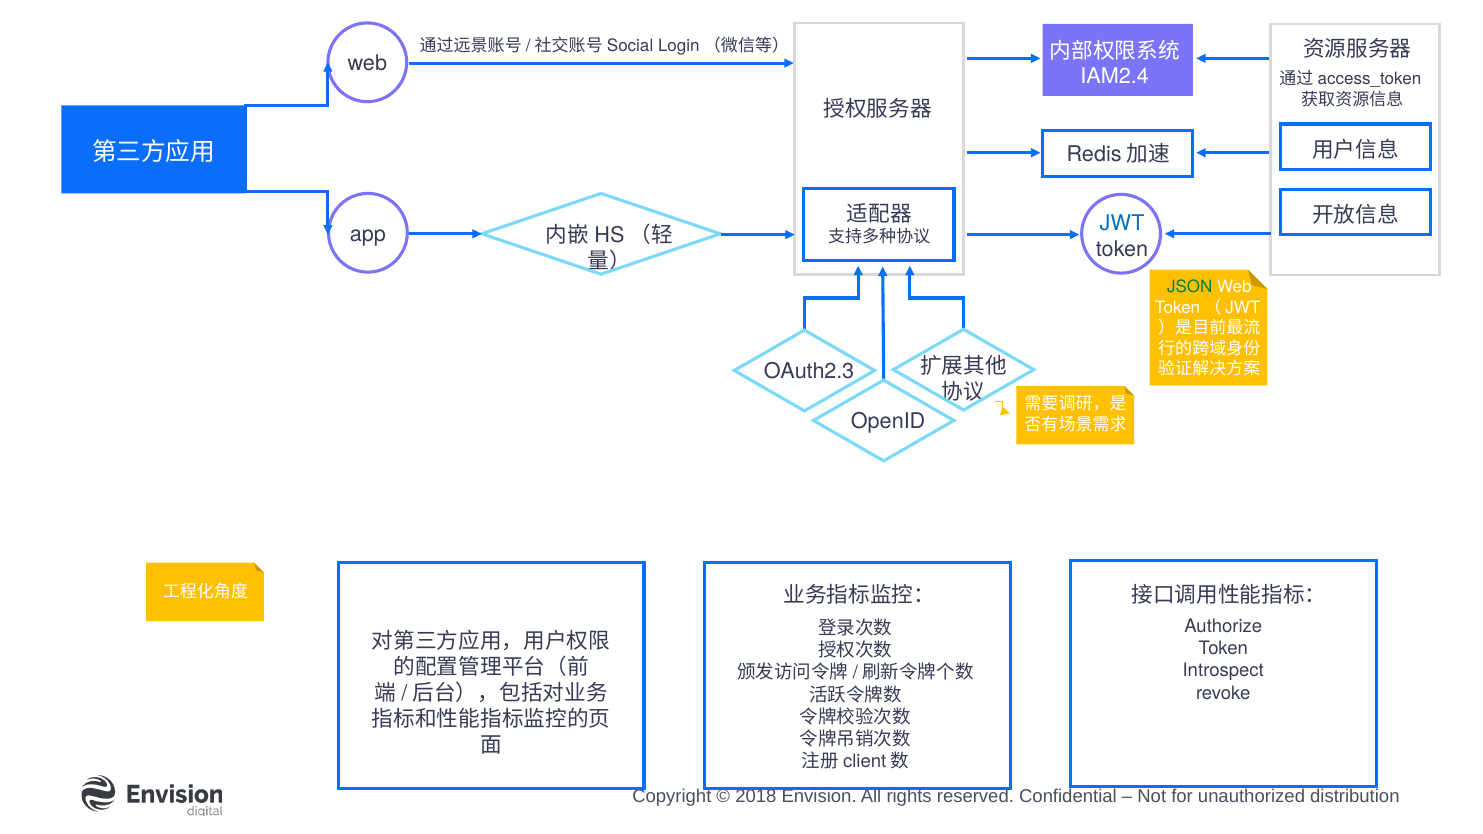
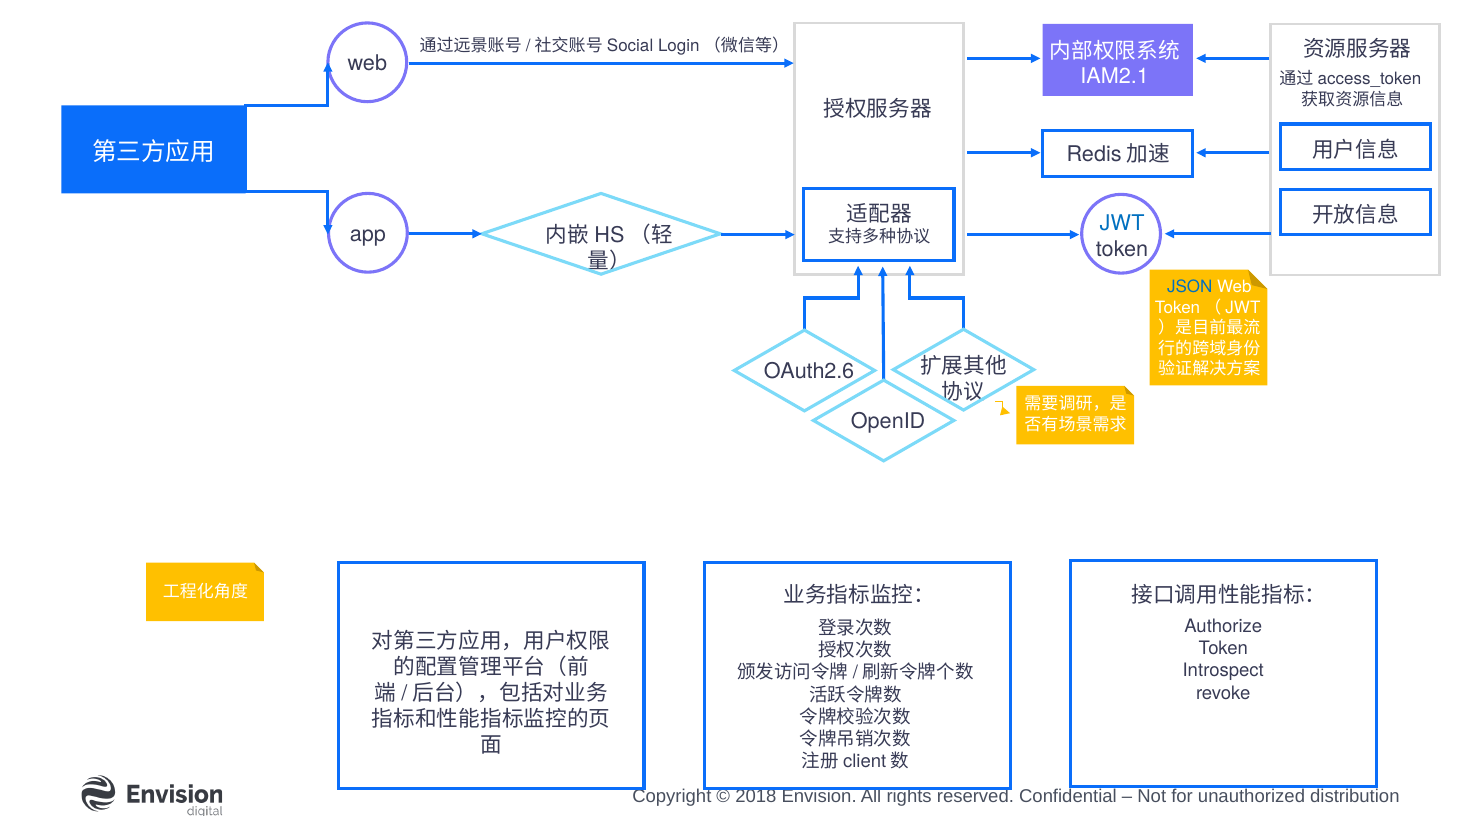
IAM2.4: IAM2.4 -> IAM2.1 (1115, 77)
JSON colour: green -> blue (1190, 287)
OAuth2.3: OAuth2.3 -> OAuth2.6 (809, 372)
